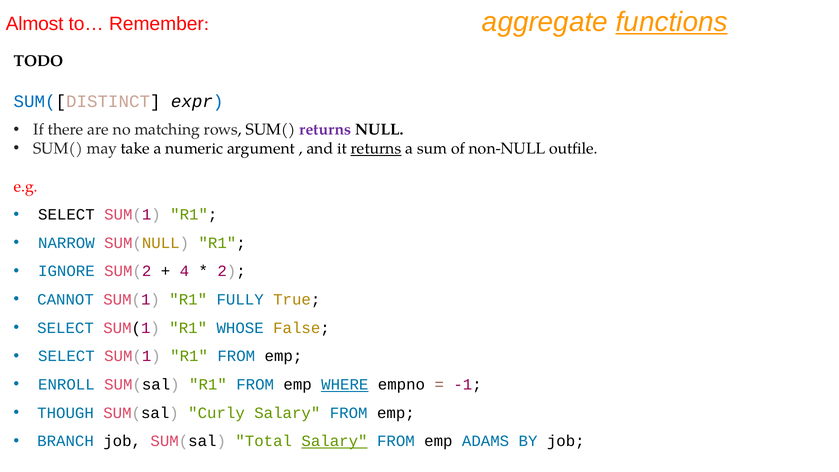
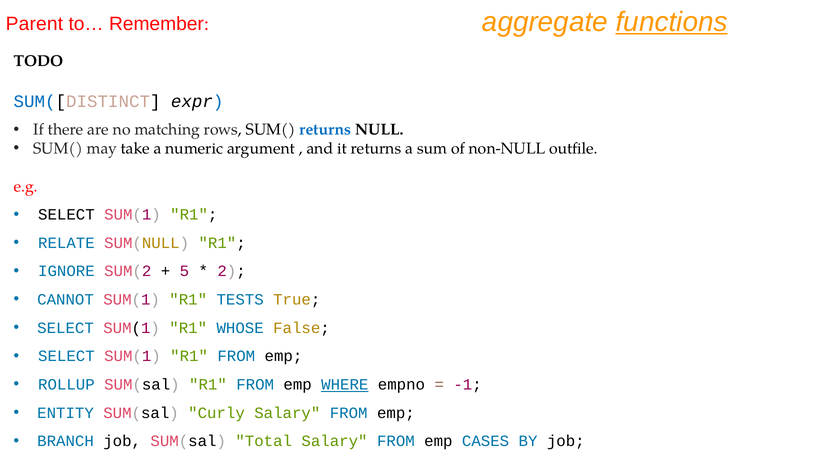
Almost: Almost -> Parent (34, 24)
returns colour: purple -> blue (325, 130)
returns underline: present -> none (376, 149)
NARROW: NARROW -> RELATE (66, 243)
4: 4 -> 5 (184, 271)
FULLY: FULLY -> TESTS (240, 300)
ENROLL: ENROLL -> ROLLUP (66, 385)
THOUGH: THOUGH -> ENTITY (66, 413)
Salary underline: present -> none (335, 441)
ADAMS: ADAMS -> CASES (486, 441)
